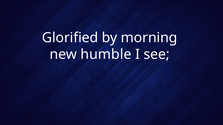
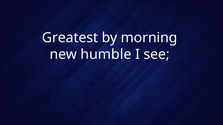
Glorified: Glorified -> Greatest (70, 38)
